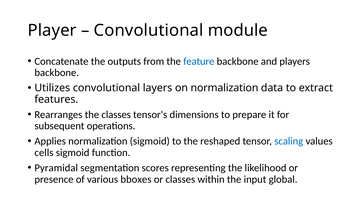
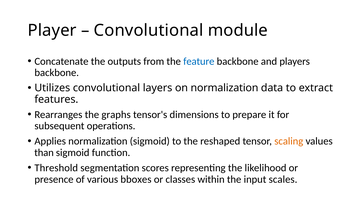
the classes: classes -> graphs (116, 115)
scaling colour: blue -> orange (289, 141)
cells: cells -> than (44, 153)
Pyramidal: Pyramidal -> Threshold (56, 168)
global: global -> scales (283, 179)
